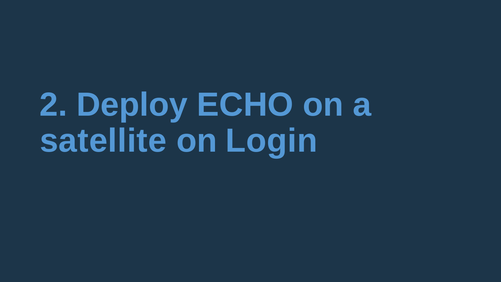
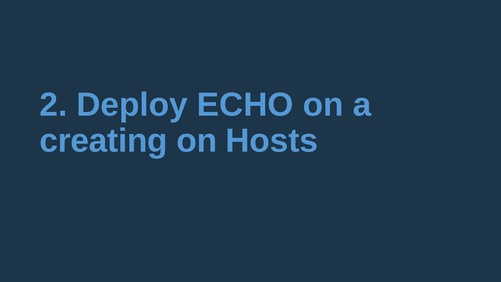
satellite: satellite -> creating (104, 141)
Login: Login -> Hosts (272, 141)
